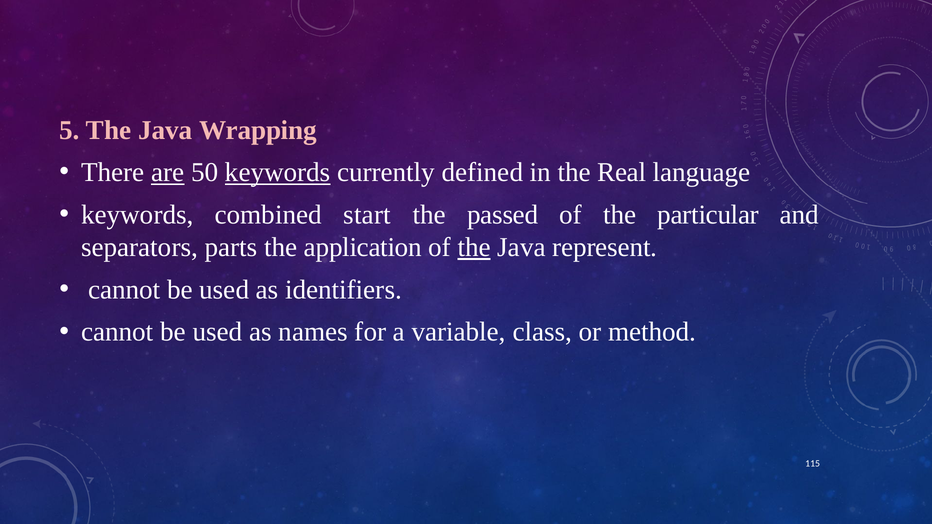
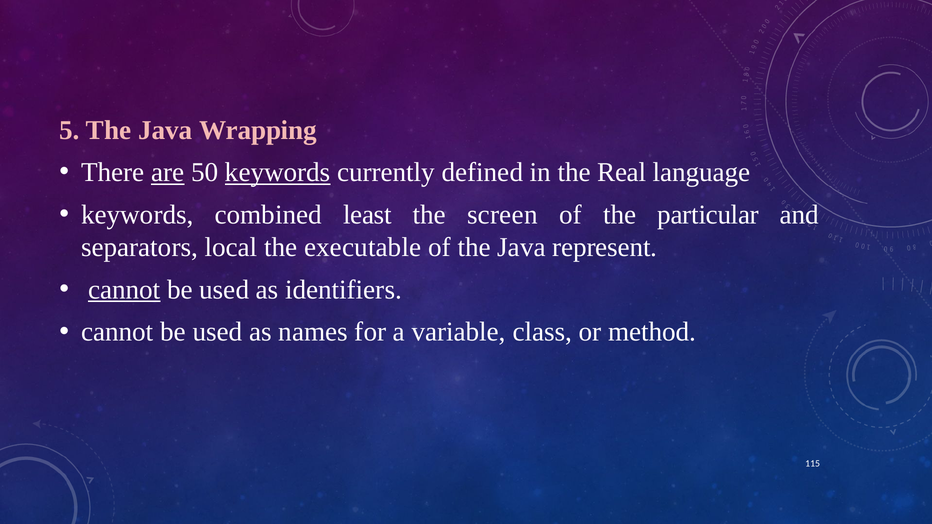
start: start -> least (367, 215)
passed: passed -> screen (502, 215)
parts: parts -> local (231, 247)
application: application -> executable (363, 247)
the underline: present -> none (474, 247)
cannot underline: none -> present (124, 290)
